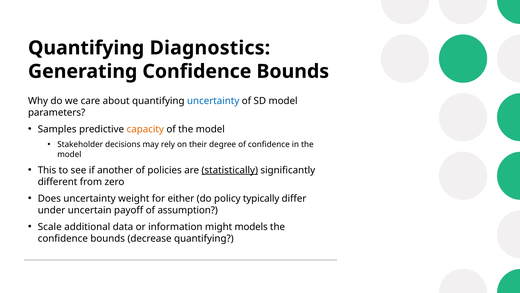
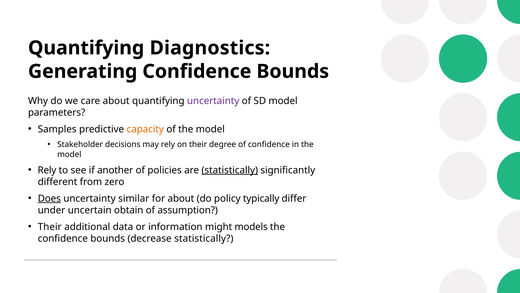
uncertainty colour: blue -> purple (213, 101)
This: This -> Rely (47, 170)
Does underline: none -> present (49, 198)
weight: weight -> similar (134, 198)
for either: either -> about (181, 198)
payoff: payoff -> obtain (129, 210)
Scale: Scale -> Their (50, 226)
decrease quantifying: quantifying -> statistically (204, 238)
